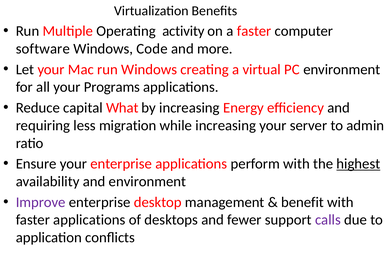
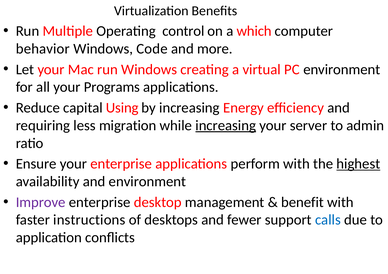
activity: activity -> control (183, 31)
a faster: faster -> which (254, 31)
software: software -> behavior (43, 49)
What: What -> Using (122, 108)
increasing underline: none -> present (226, 126)
faster applications: applications -> instructions (89, 220)
calls colour: purple -> blue (328, 220)
